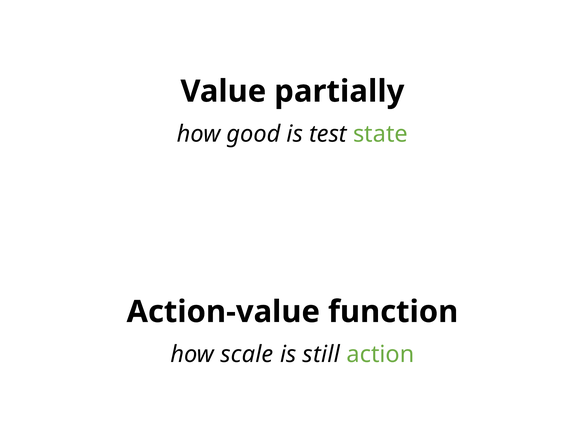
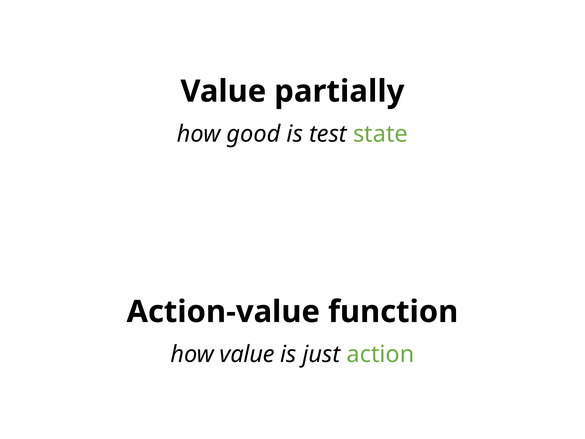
how scale: scale -> value (247, 354)
still: still -> just (321, 354)
